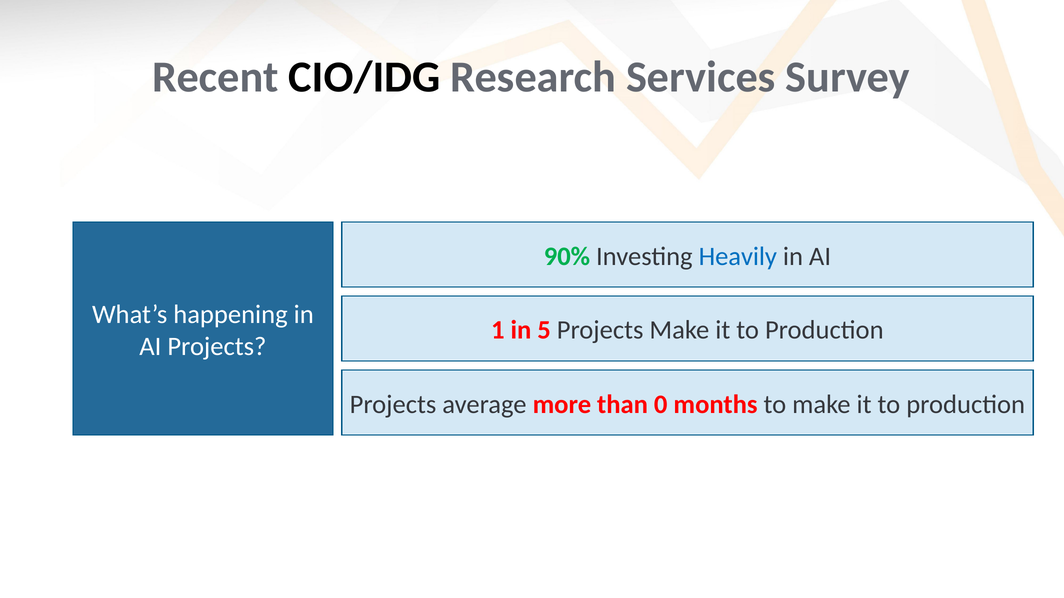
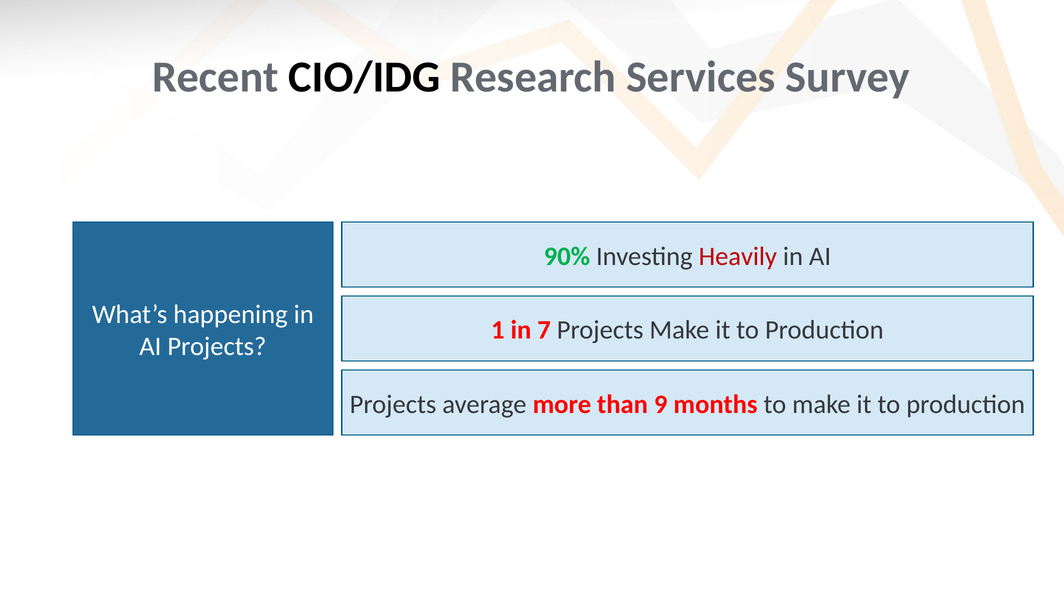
Heavily colour: blue -> red (738, 256)
5: 5 -> 7 (544, 330)
0: 0 -> 9 (661, 405)
